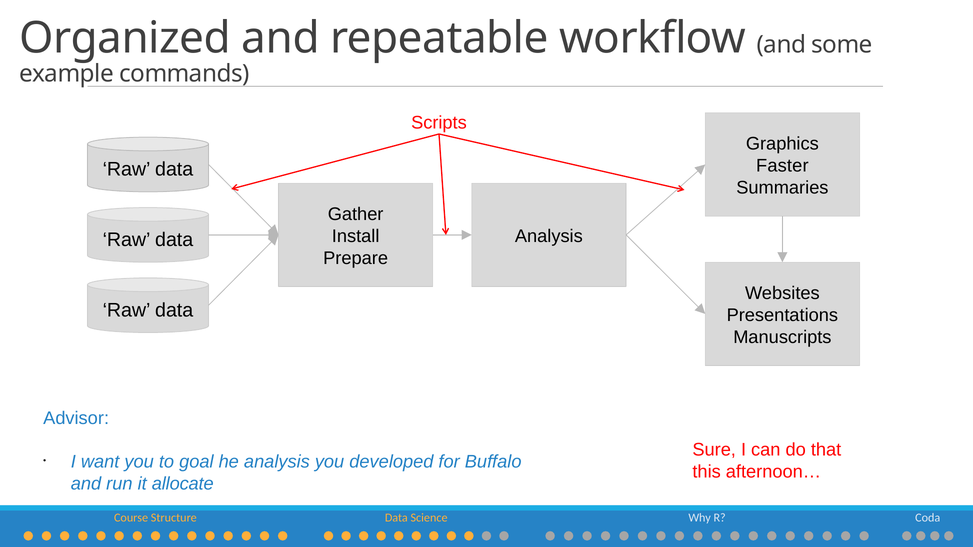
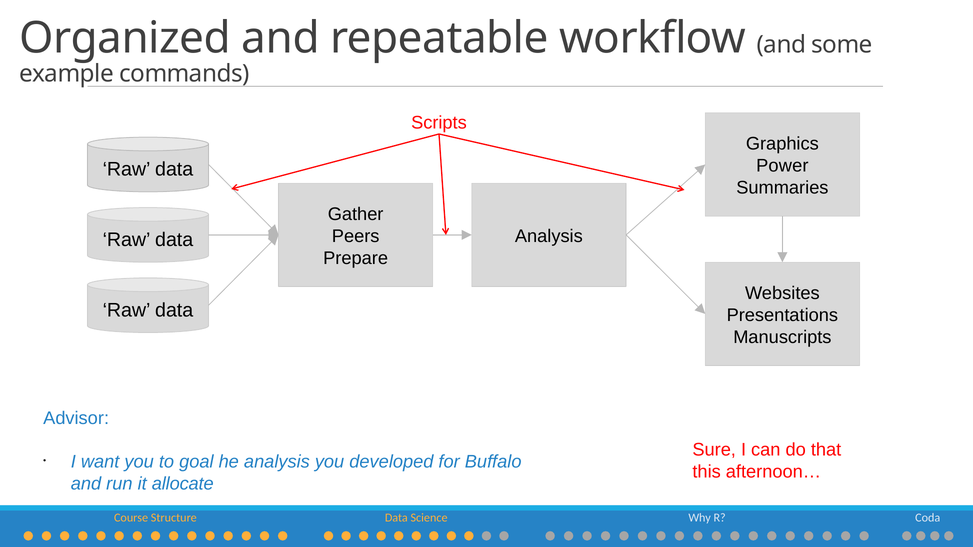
Faster: Faster -> Power (782, 166)
Install: Install -> Peers (356, 236)
